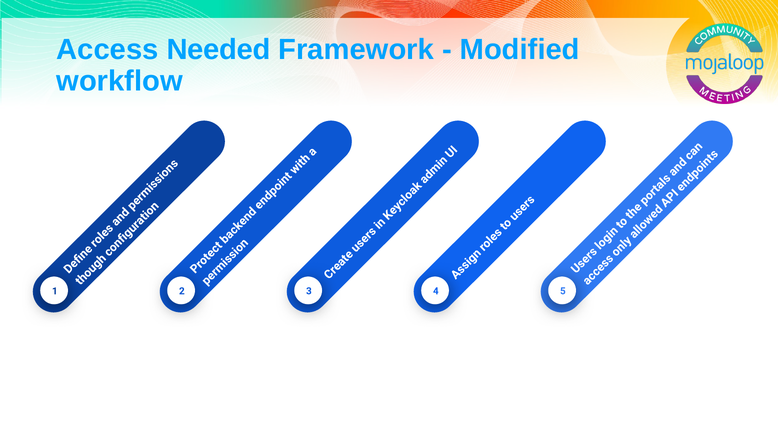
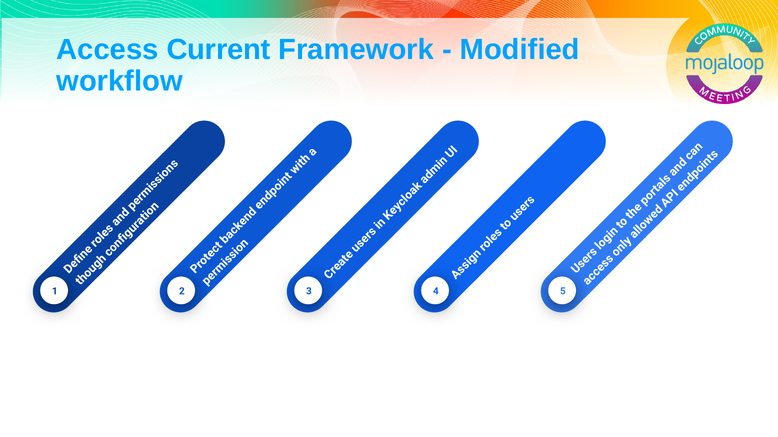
Needed: Needed -> Current (219, 50)
